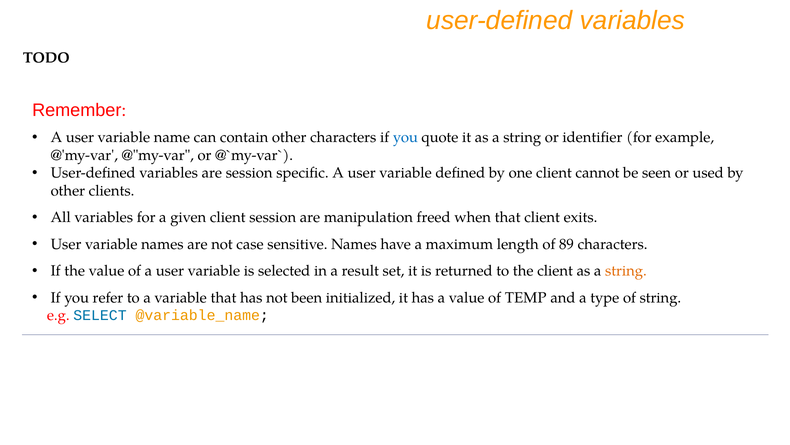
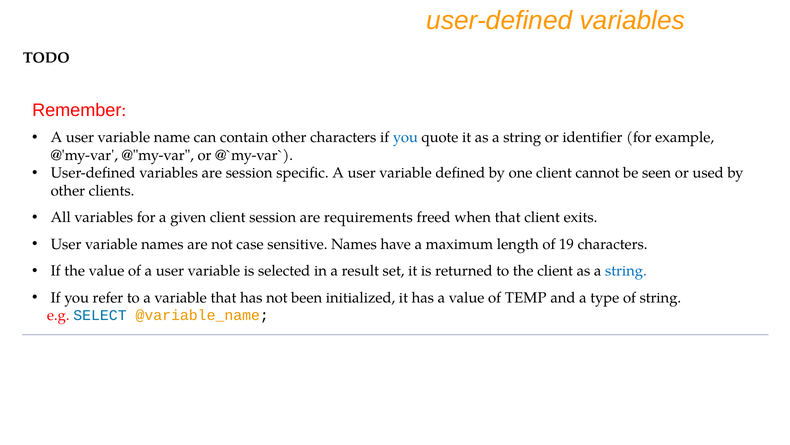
manipulation: manipulation -> requirements (368, 217)
89: 89 -> 19 (566, 244)
string colour: orange -> blue (626, 271)
